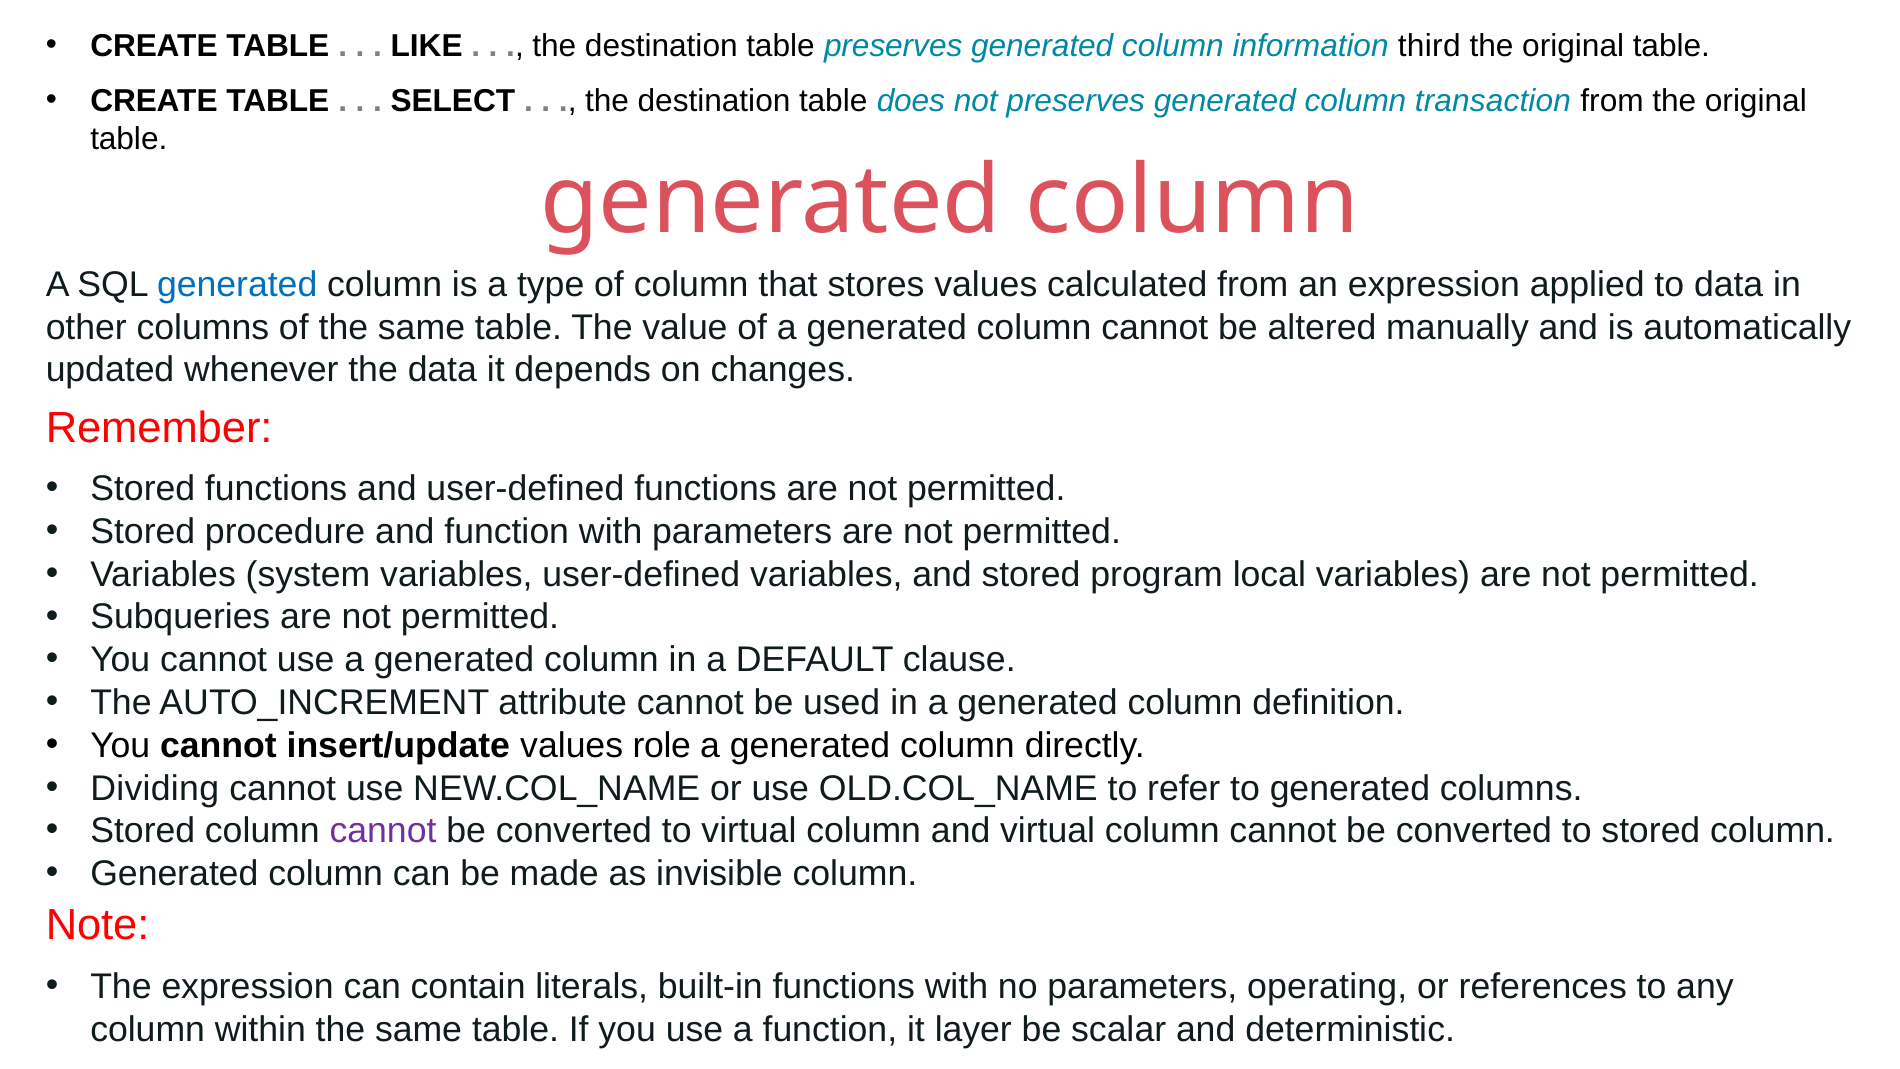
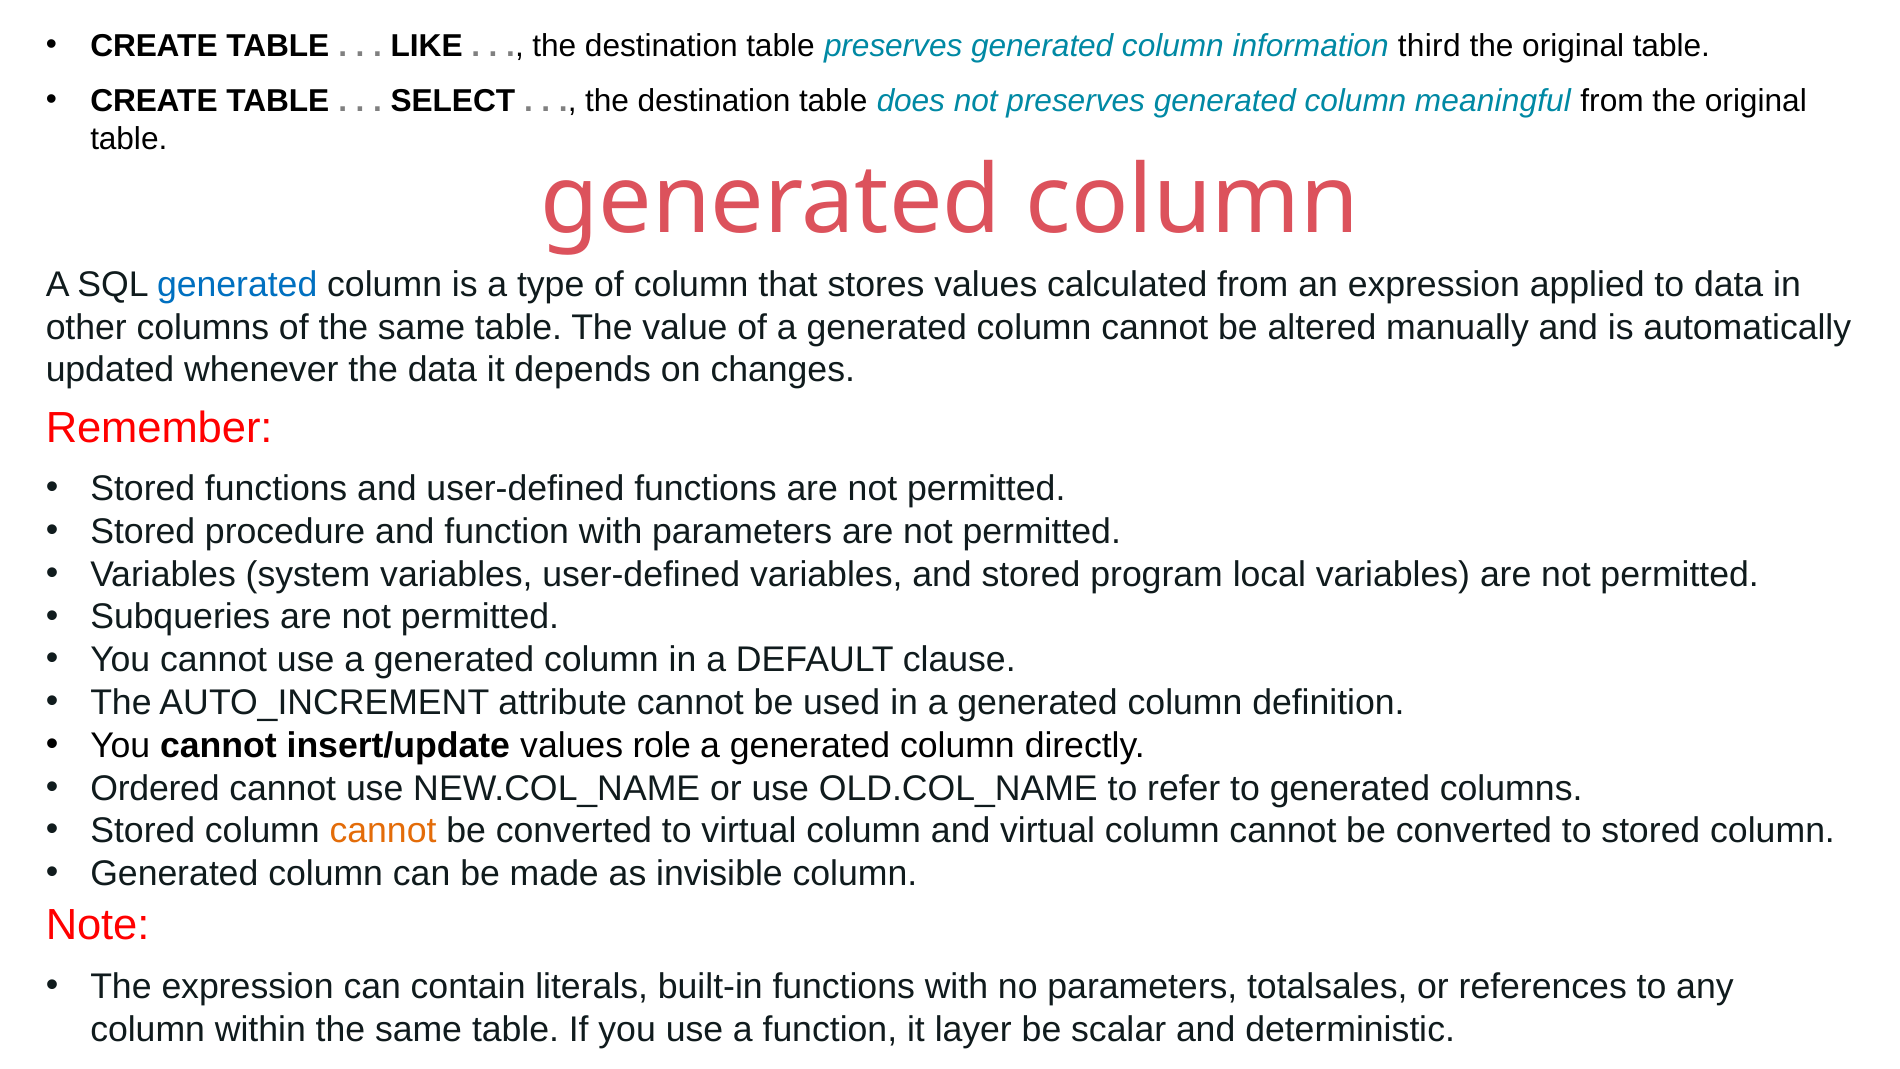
transaction: transaction -> meaningful (1493, 101)
Dividing: Dividing -> Ordered (155, 788)
cannot colour: purple -> orange (383, 831)
operating: operating -> totalsales (1327, 986)
